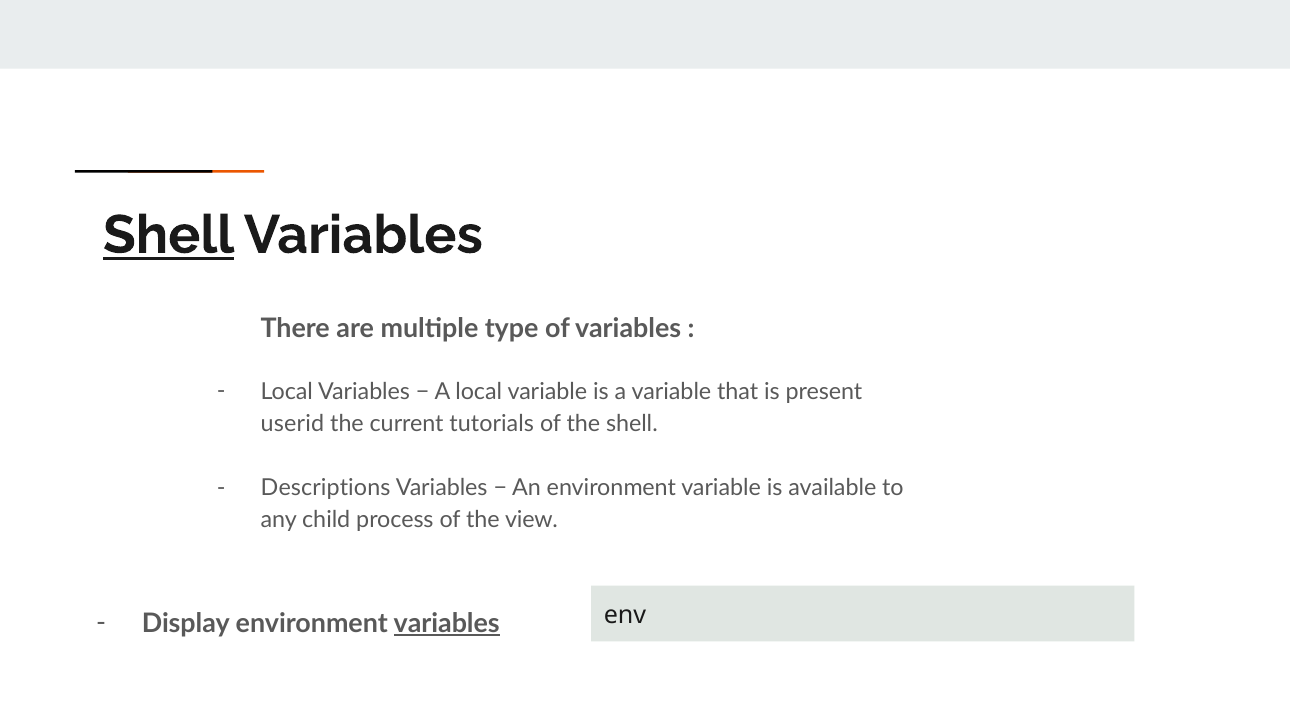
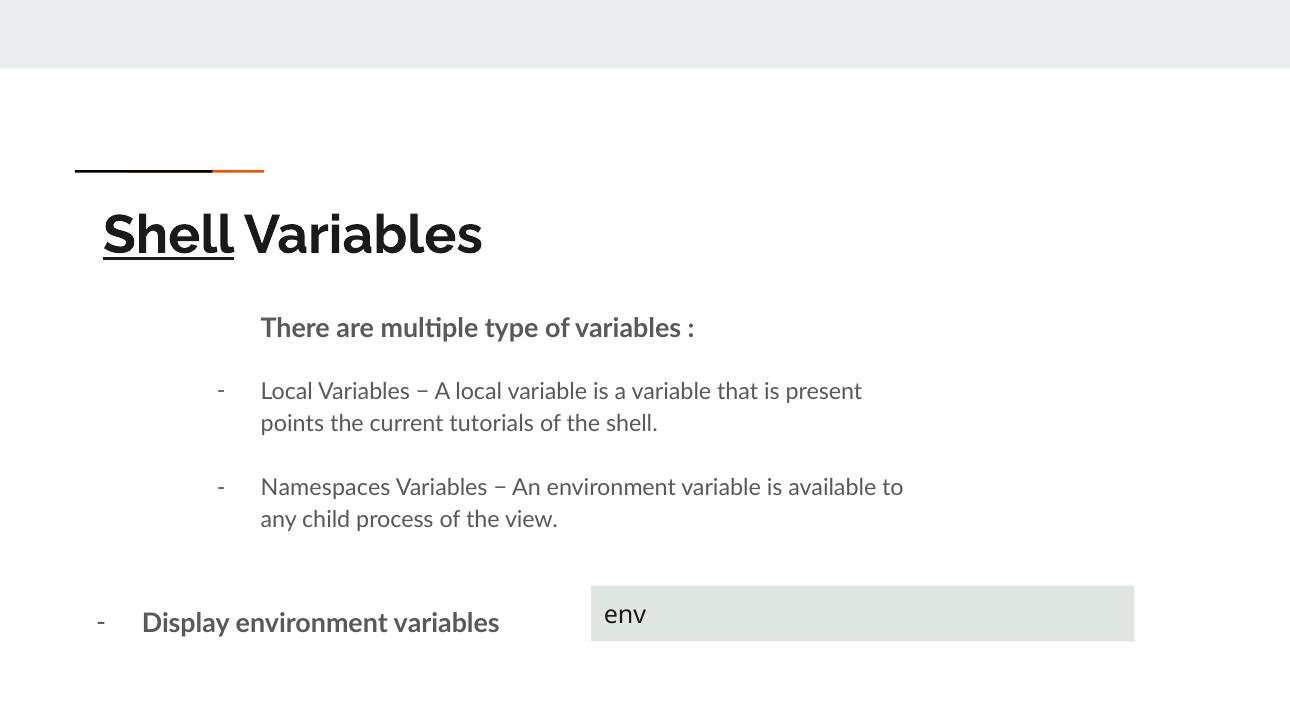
userid: userid -> points (292, 423)
Descriptions: Descriptions -> Namespaces (326, 488)
variables underline: present -> none (447, 623)
